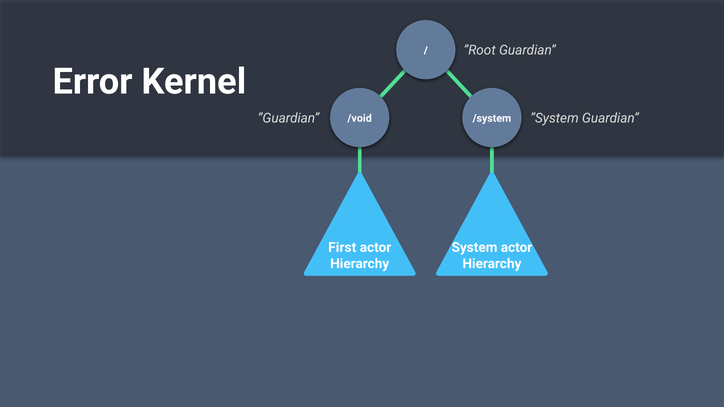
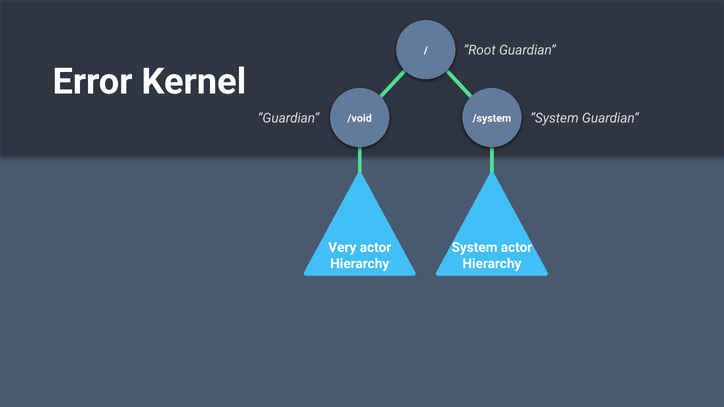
First: First -> Very (342, 247)
